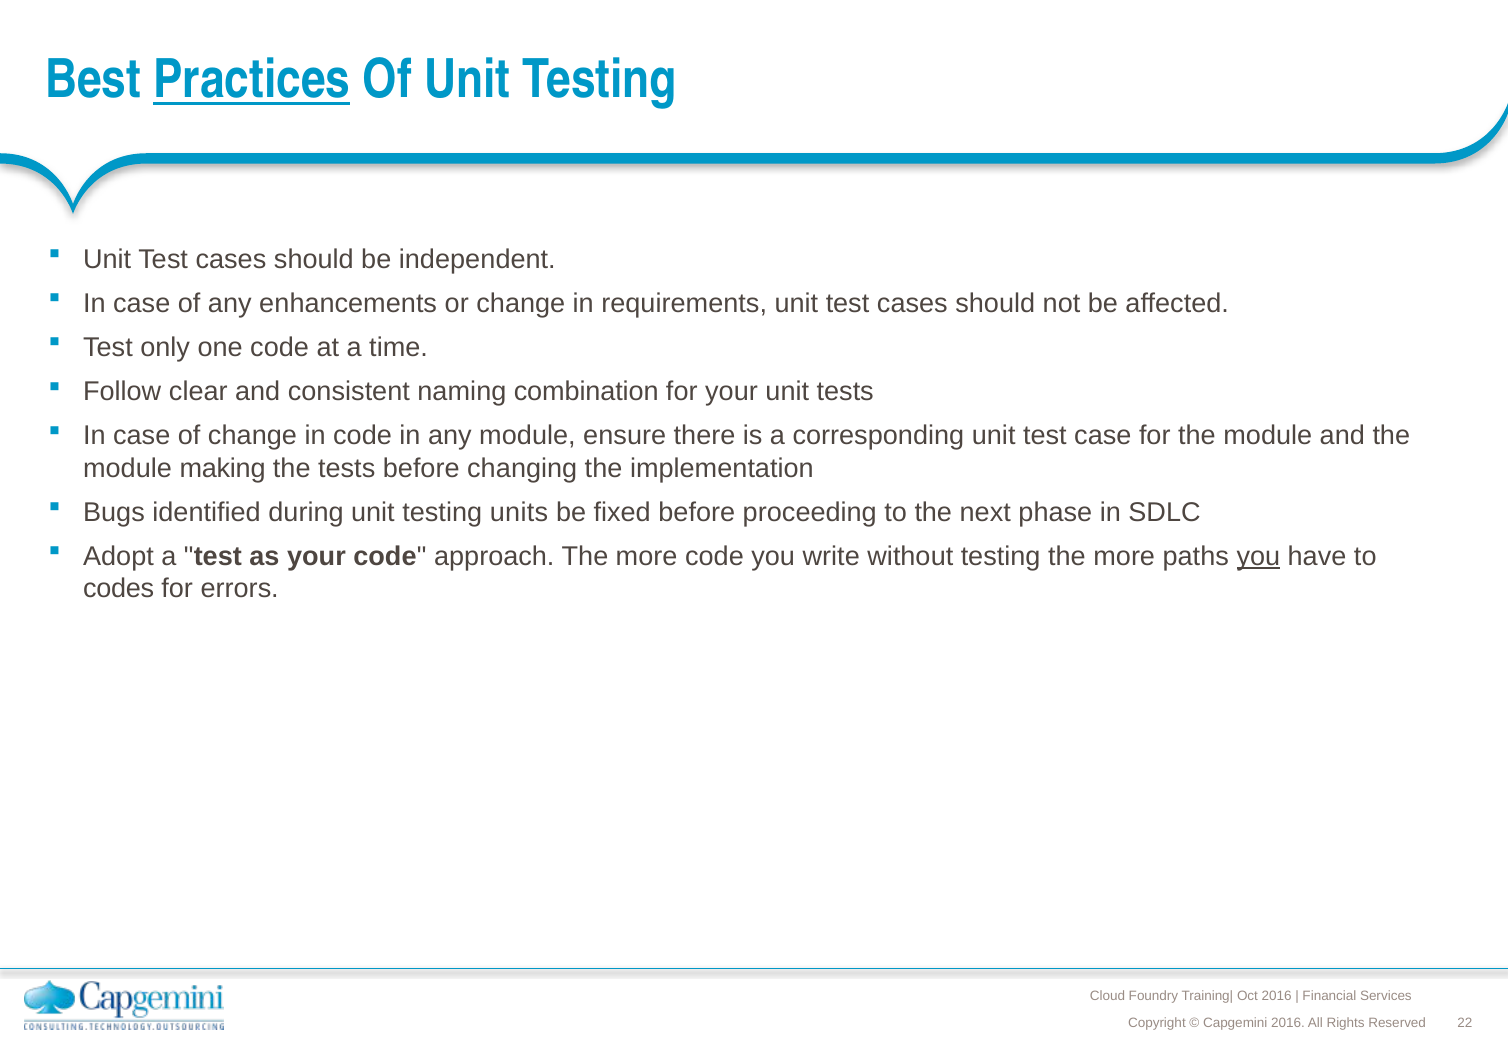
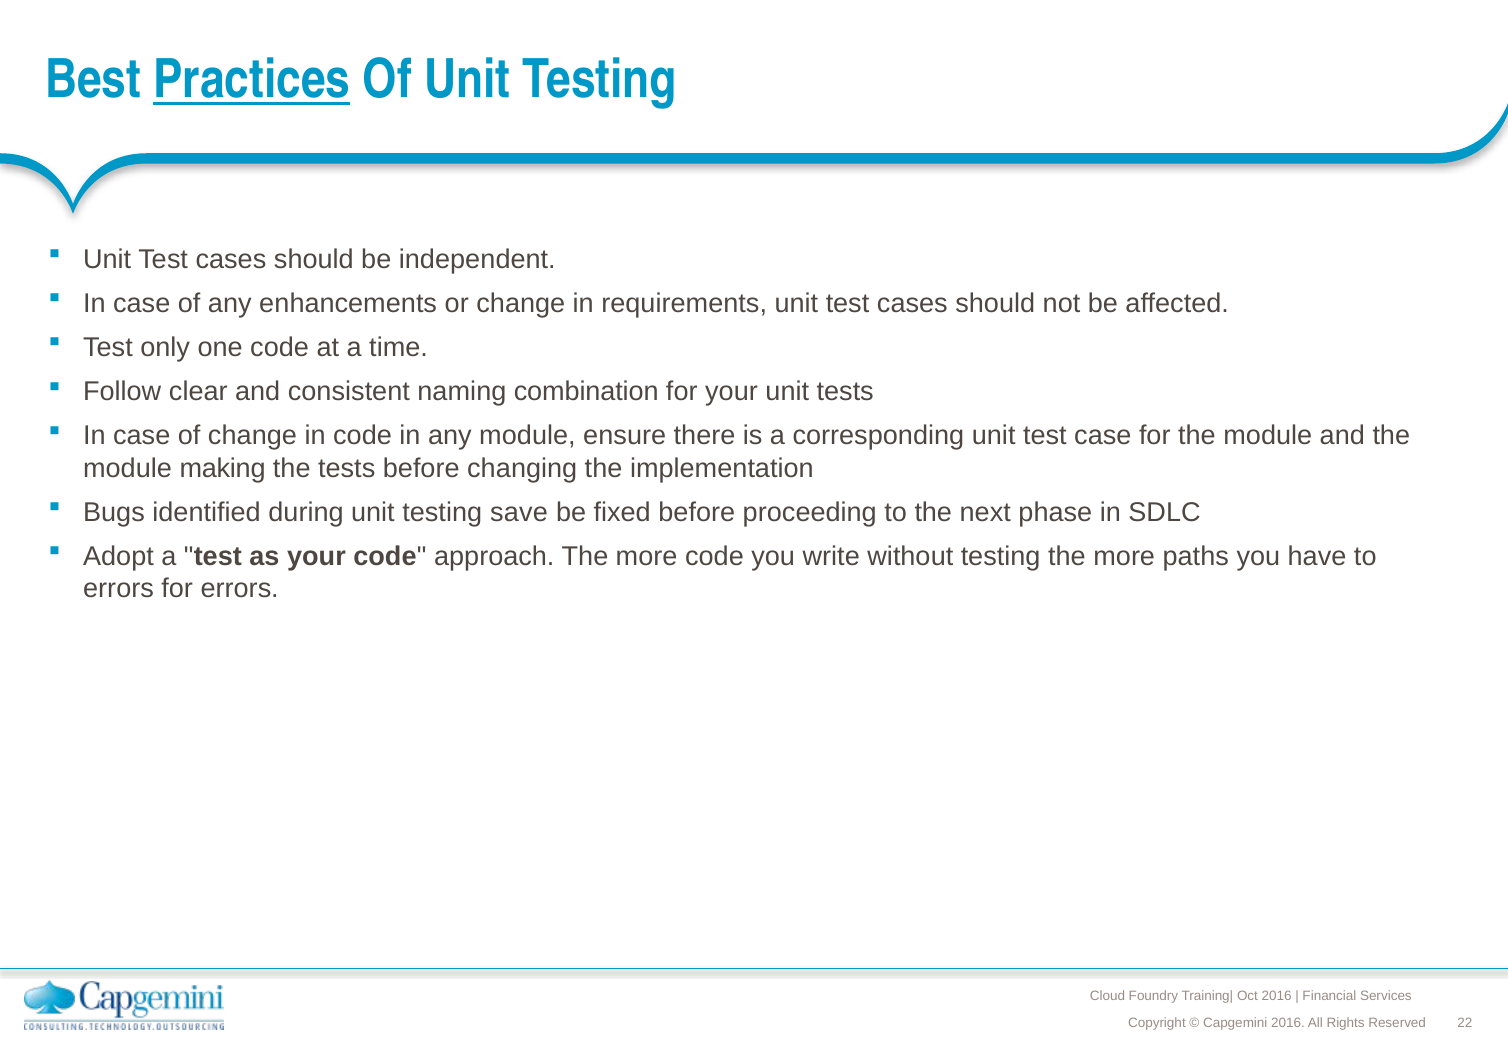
units: units -> save (519, 512)
you underline: present -> none (1258, 556)
codes: codes -> errors (119, 589)
